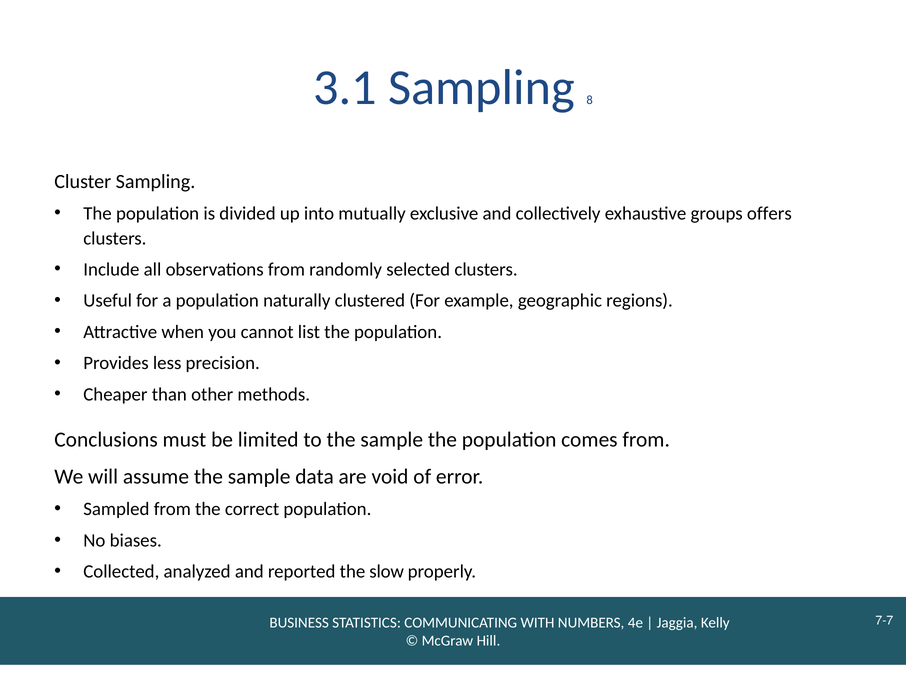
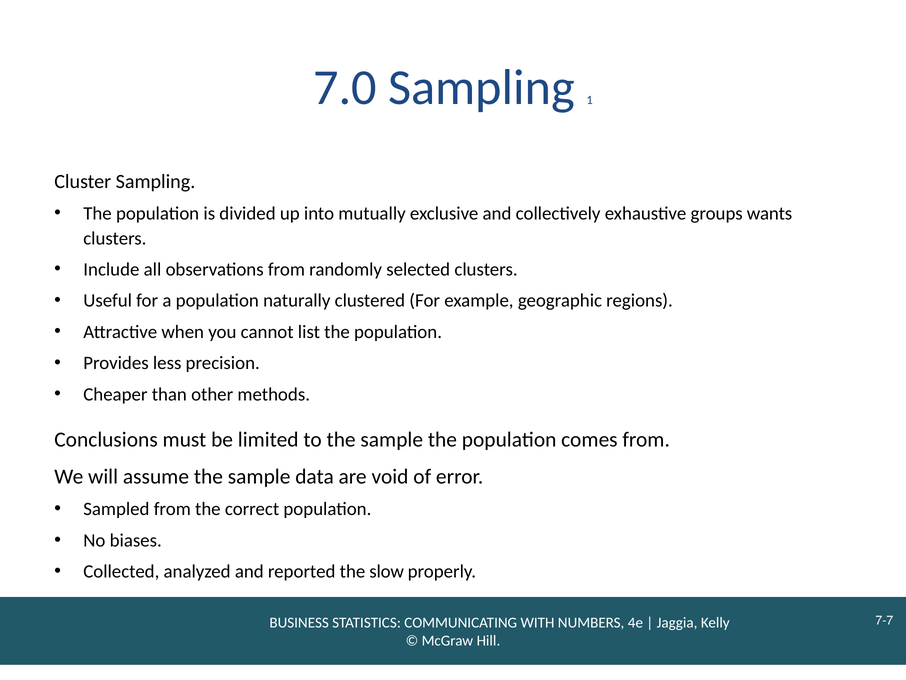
3.1: 3.1 -> 7.0 (345, 87)
8: 8 -> 1 (590, 100)
offers: offers -> wants (769, 213)
